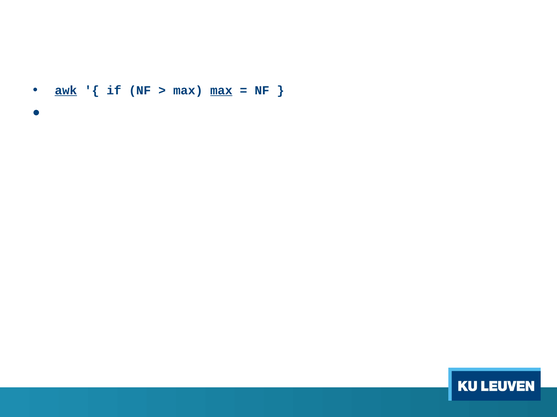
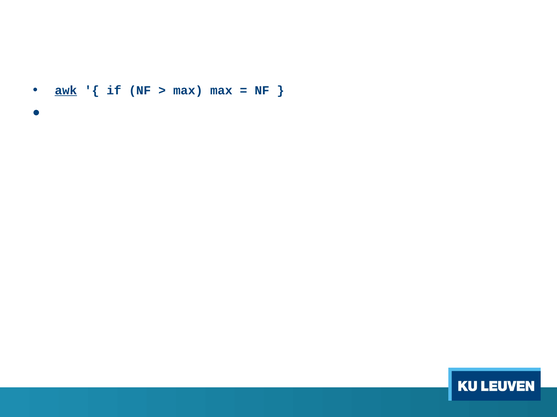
max underline: present -> none (221, 91)
